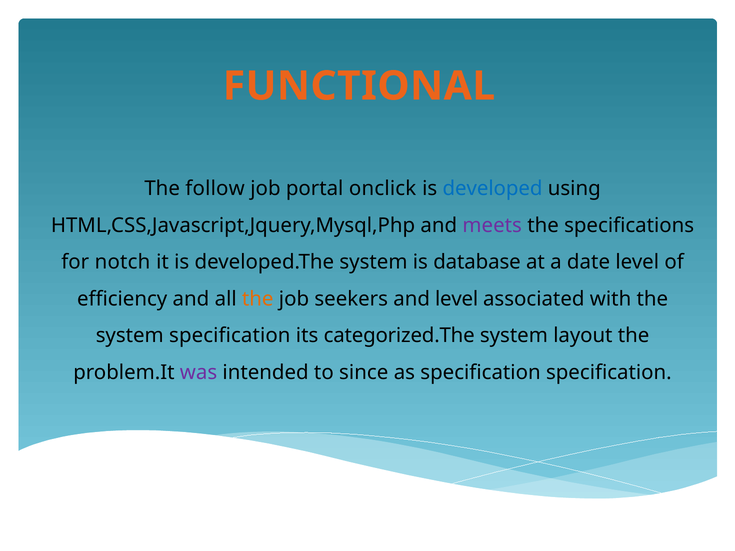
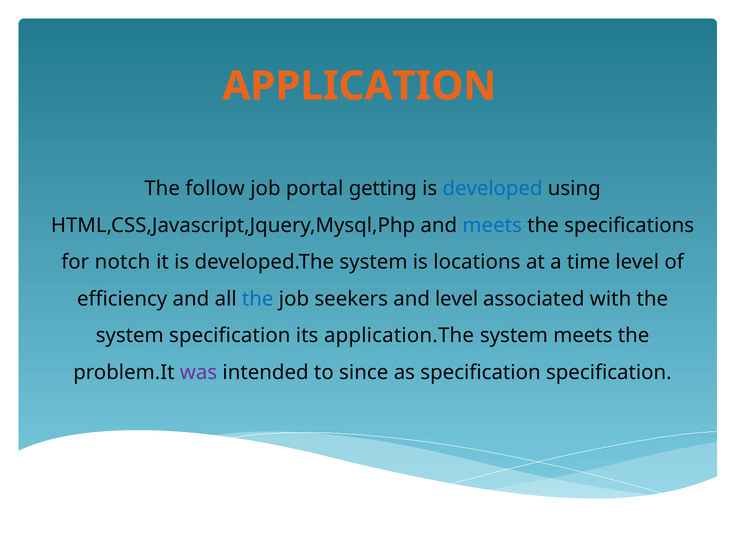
FUNCTIONAL: FUNCTIONAL -> APPLICATION (359, 86)
onclick: onclick -> getting (383, 189)
meets colour: purple -> blue (492, 226)
database: database -> locations (477, 262)
date: date -> time (589, 262)
the colour: orange -> blue (258, 299)
categorized.The: categorized.The -> application.The (399, 336)
system layout: layout -> meets (583, 336)
